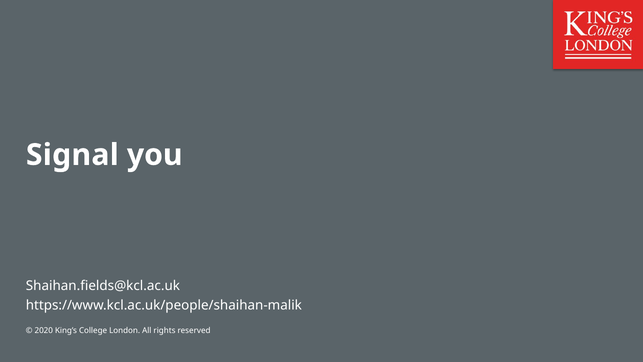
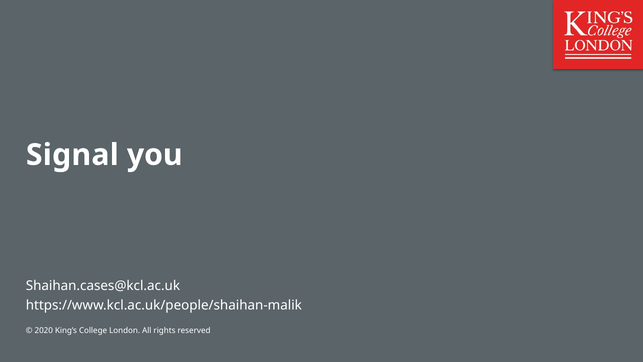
Shaihan.fields@kcl.ac.uk: Shaihan.fields@kcl.ac.uk -> Shaihan.cases@kcl.ac.uk (103, 286)
